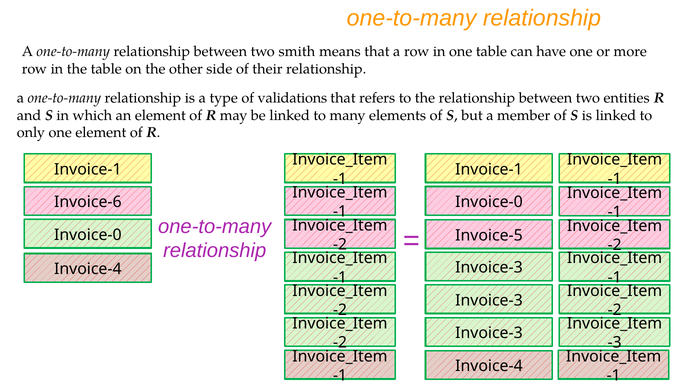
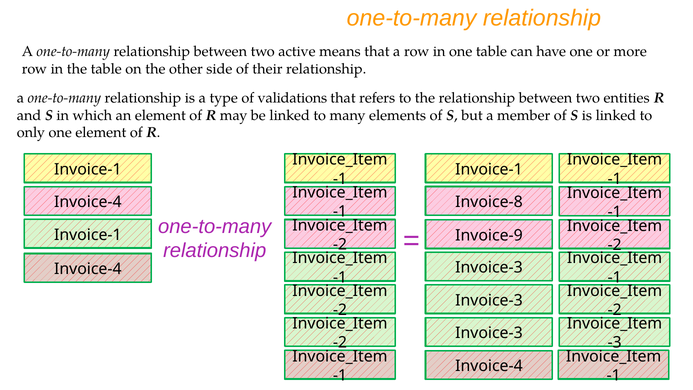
smith: smith -> active (297, 52)
Invoice-0: Invoice-0 -> Invoice-8 (489, 202)
Invoice-6: Invoice-6 -> Invoice-4 (88, 202)
Invoice-0: Invoice-0 -> Invoice-1 (88, 235)
Invoice-5: Invoice-5 -> Invoice-9 (489, 235)
